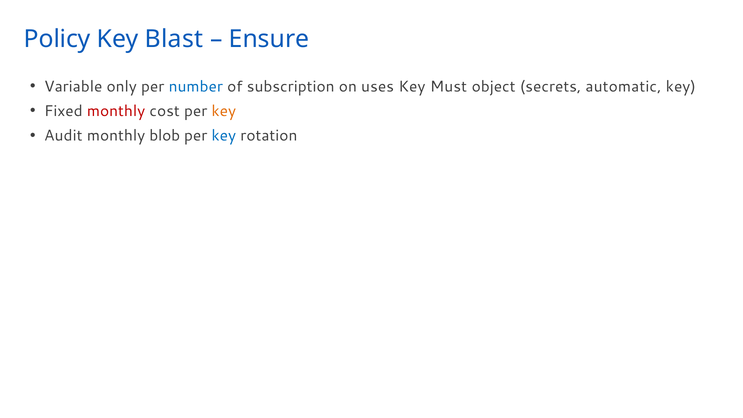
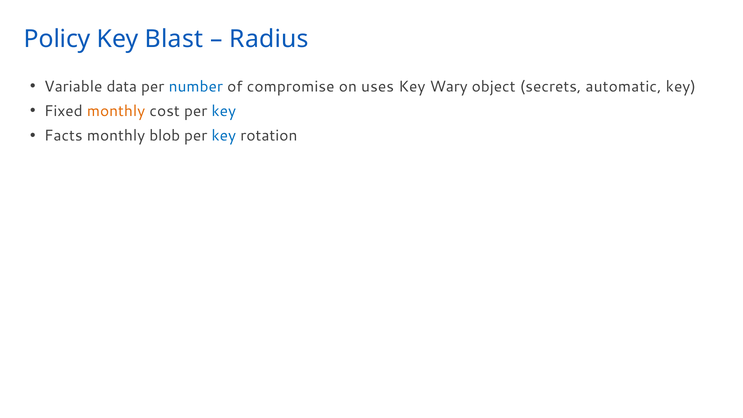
Ensure: Ensure -> Radius (269, 39)
only: only -> data (122, 87)
subscription: subscription -> compromise (291, 87)
Must: Must -> Wary (449, 87)
monthly colour: red -> orange (116, 111)
key colour: orange -> blue (224, 111)
Audit: Audit -> Facts (63, 136)
